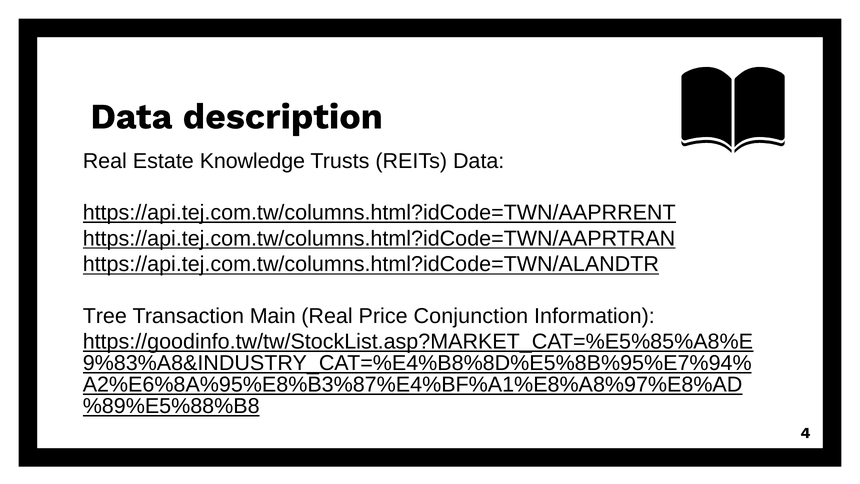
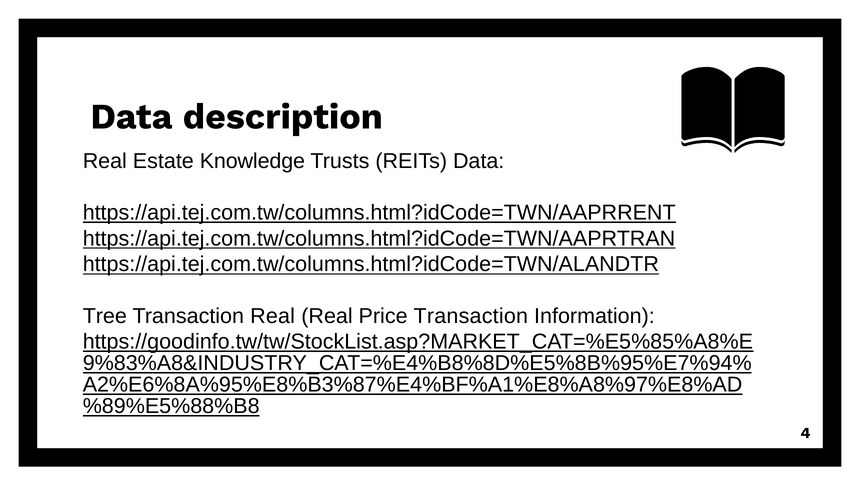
Transaction Main: Main -> Real (273, 316)
Price Conjunction: Conjunction -> Transaction (471, 316)
